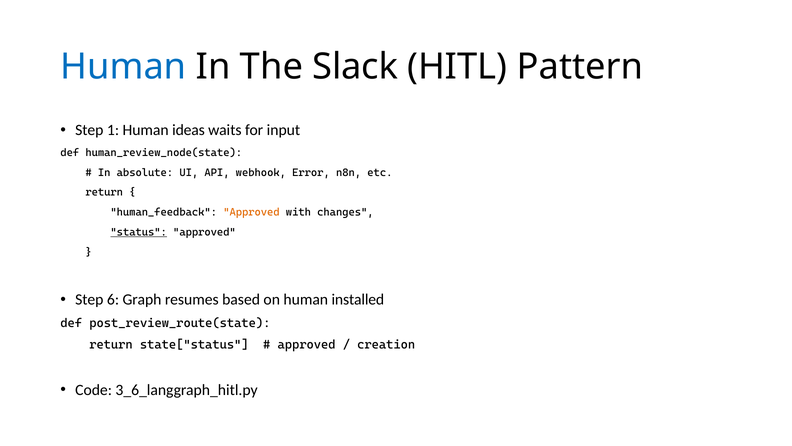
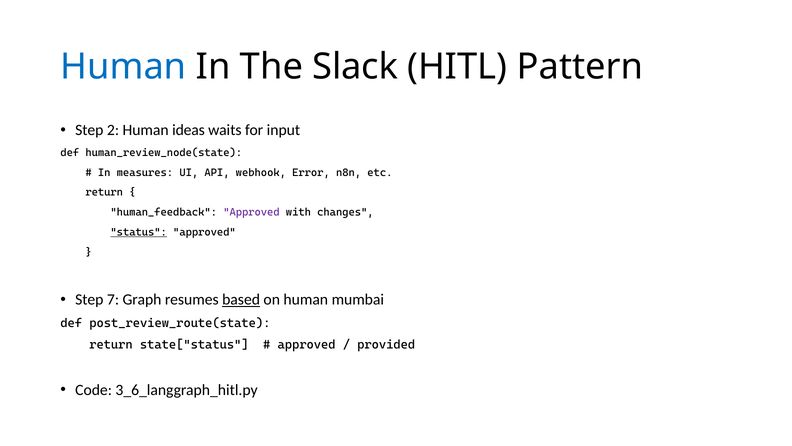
1: 1 -> 2 (113, 130)
absolute: absolute -> measures (145, 172)
Approved colour: orange -> purple (251, 212)
6: 6 -> 7 (113, 299)
based underline: none -> present (241, 299)
installed: installed -> mumbai (358, 299)
creation: creation -> provided (386, 344)
